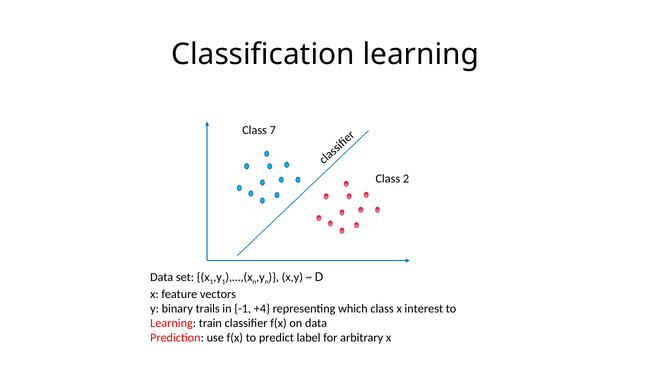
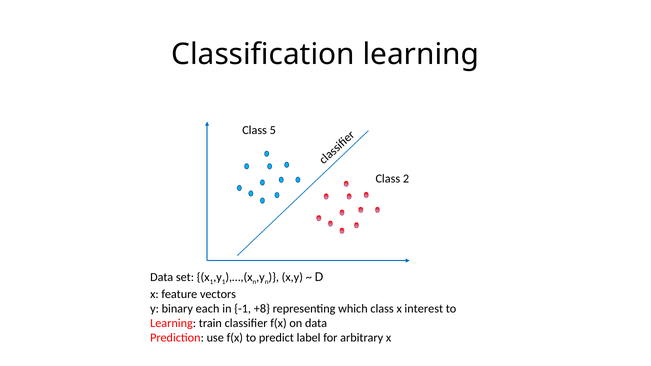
7: 7 -> 5 (273, 130)
trails: trails -> each (208, 309)
+4: +4 -> +8 (262, 309)
